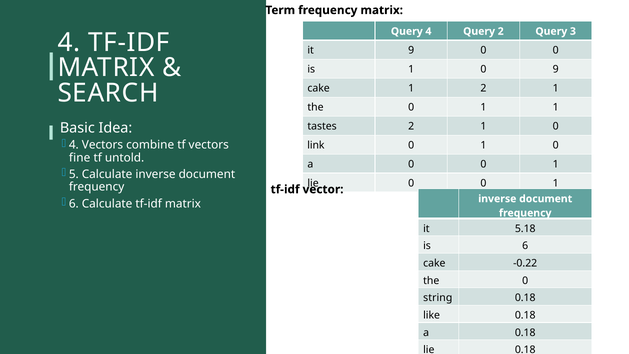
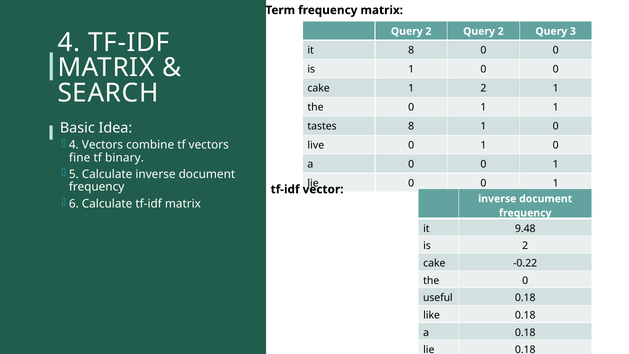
4: 4 -> 2 (428, 31)
it 9: 9 -> 8 (411, 50)
1 0 9: 9 -> 0 (556, 69)
tastes 2: 2 -> 8 (411, 126)
link: link -> live (316, 145)
untold: untold -> binary (125, 158)
5.18: 5.18 -> 9.48 (525, 229)
is 6: 6 -> 2 (525, 246)
string: string -> useful (438, 298)
